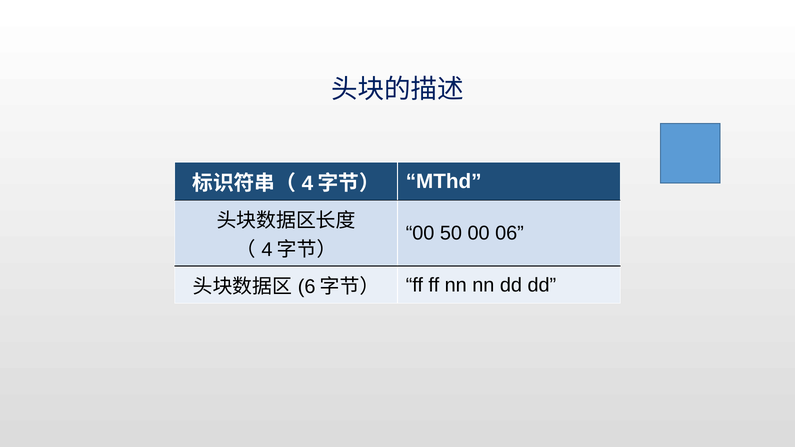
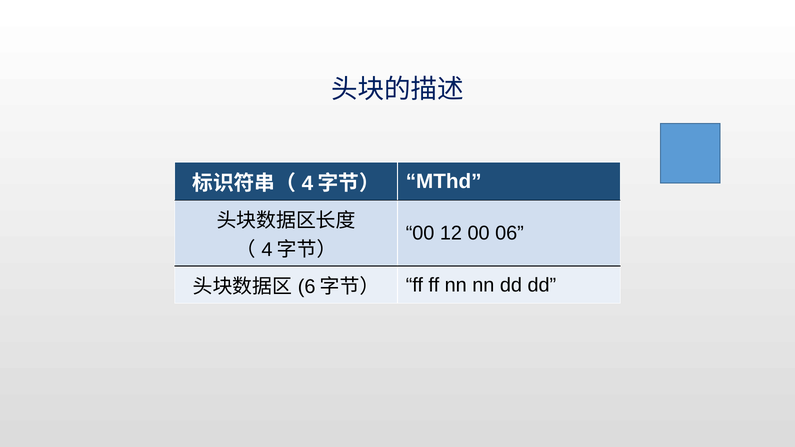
50: 50 -> 12 (451, 234)
